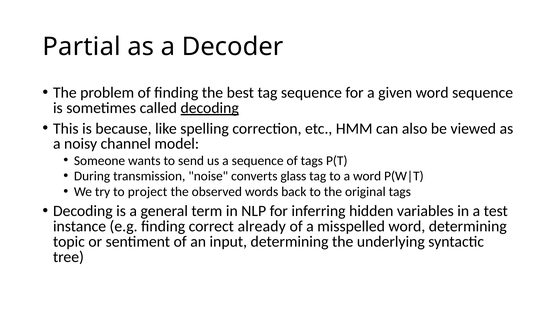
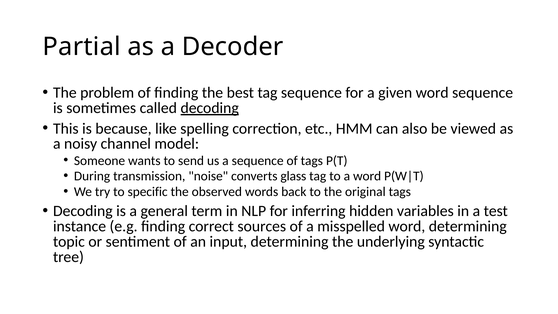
project: project -> specific (148, 192)
already: already -> sources (262, 226)
